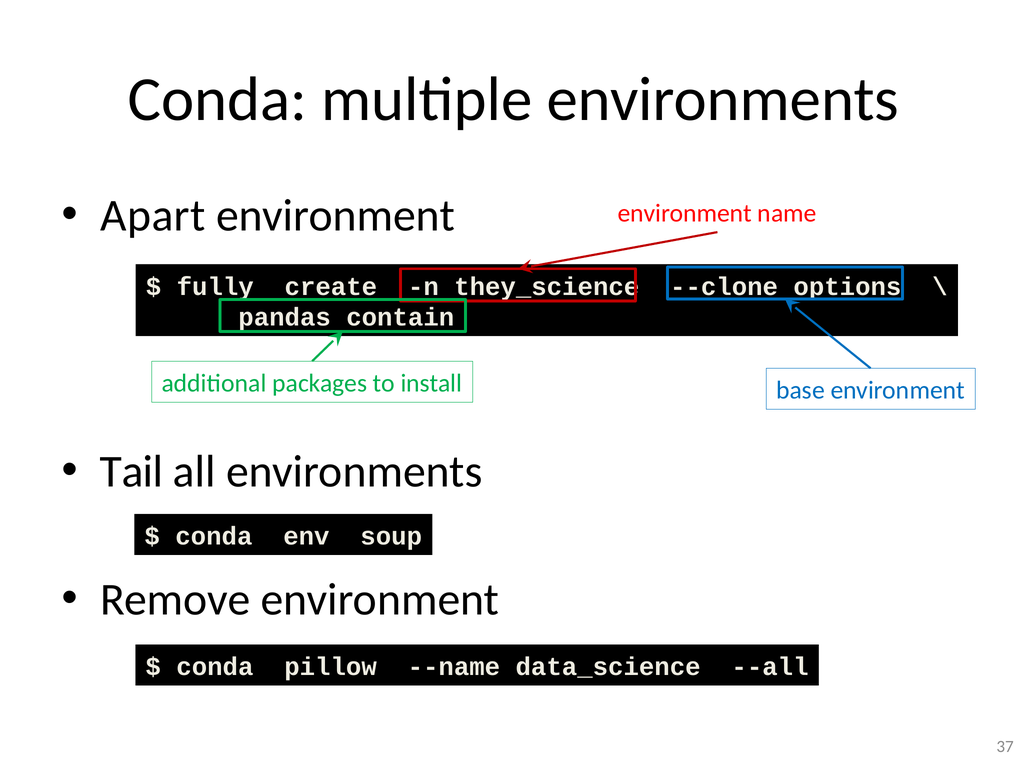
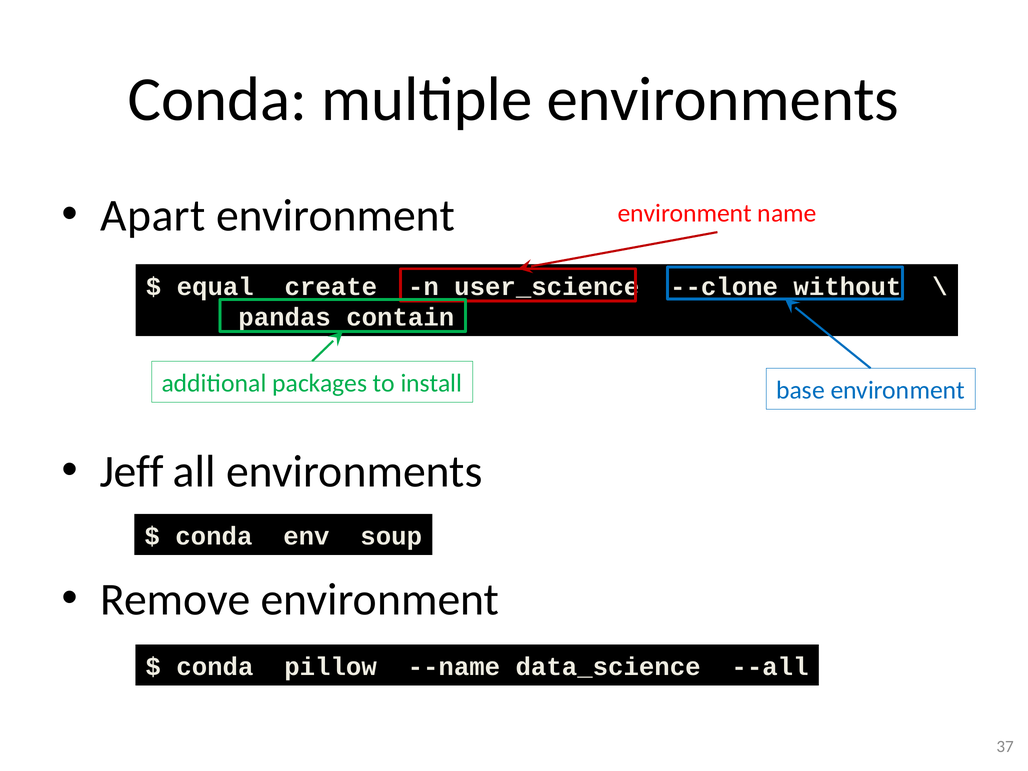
fully: fully -> equal (215, 287)
they_science: they_science -> user_science (547, 287)
options: options -> without (847, 287)
Tail: Tail -> Jeff (132, 472)
